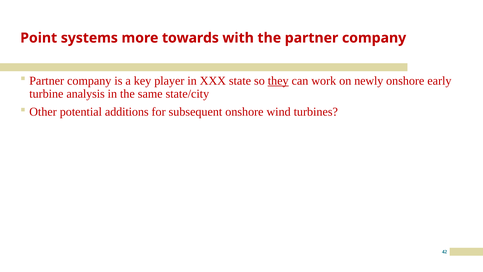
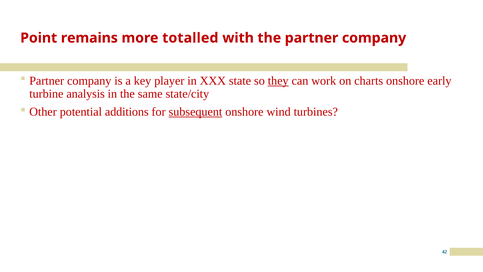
systems: systems -> remains (89, 38)
towards: towards -> totalled (190, 38)
newly: newly -> charts (369, 81)
subsequent underline: none -> present (195, 112)
